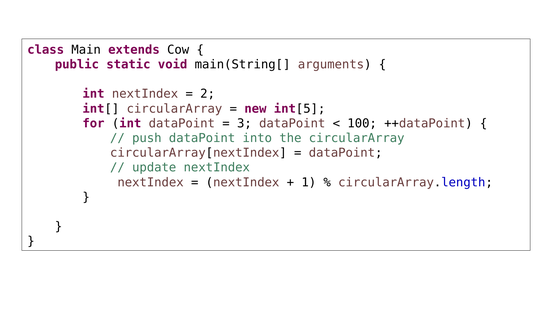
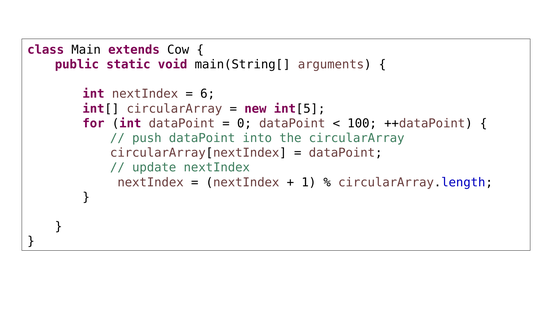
2: 2 -> 6 (208, 94)
3: 3 -> 0 (244, 123)
